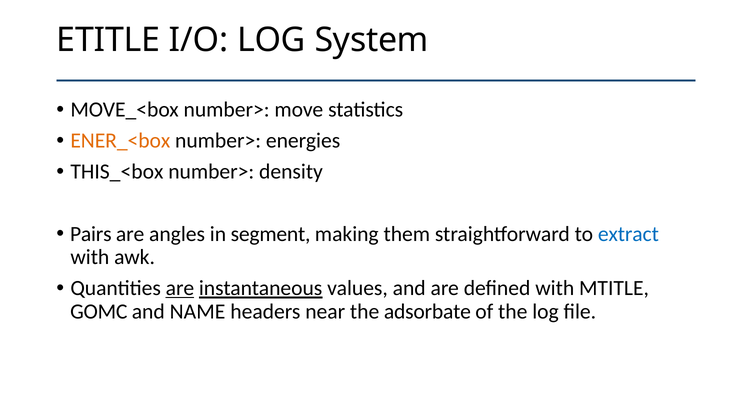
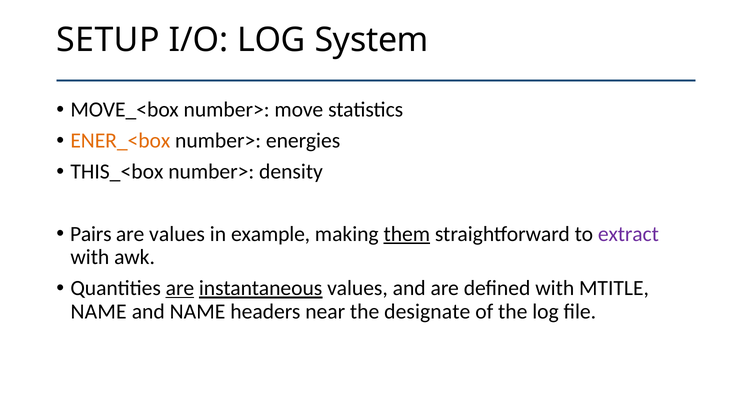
ETITLE: ETITLE -> SETUP (108, 40)
are angles: angles -> values (177, 234)
segment: segment -> example (271, 234)
them underline: none -> present (407, 234)
extract colour: blue -> purple (628, 234)
GOMC: GOMC -> NAME (99, 311)
adsorbate: adsorbate -> designate (427, 311)
